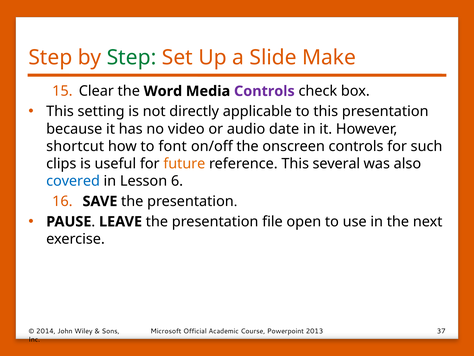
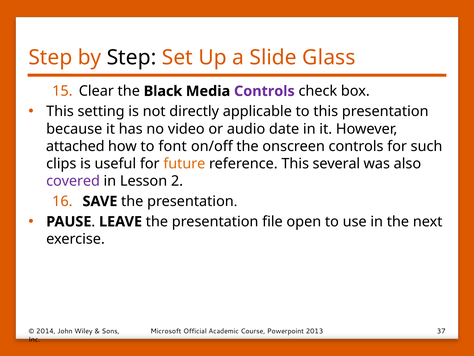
Step colour: green -> black (132, 58)
Make: Make -> Glass (329, 58)
Word: Word -> Black (163, 91)
shortcut: shortcut -> attached (75, 146)
covered colour: blue -> purple (73, 181)
6: 6 -> 2 (177, 181)
